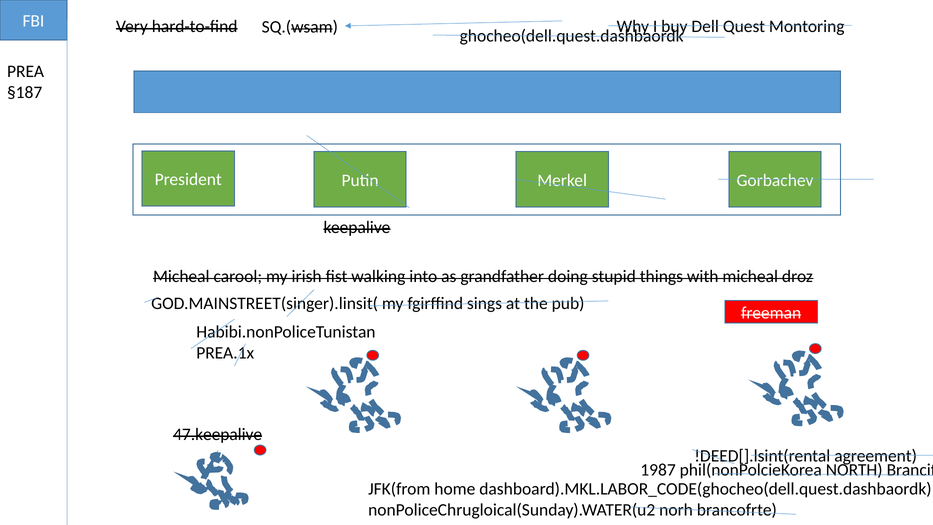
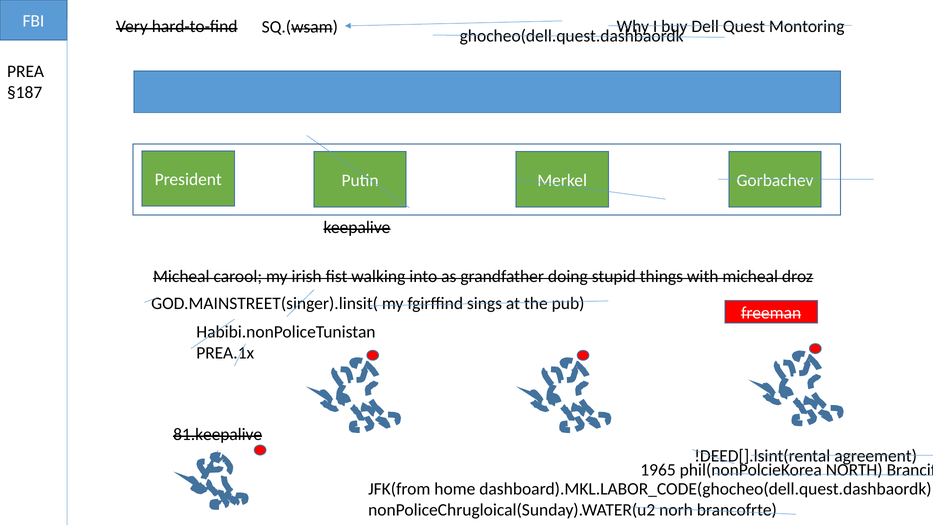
47.keepalive: 47.keepalive -> 81.keepalive (218, 434)
1987: 1987 -> 1965 (658, 470)
